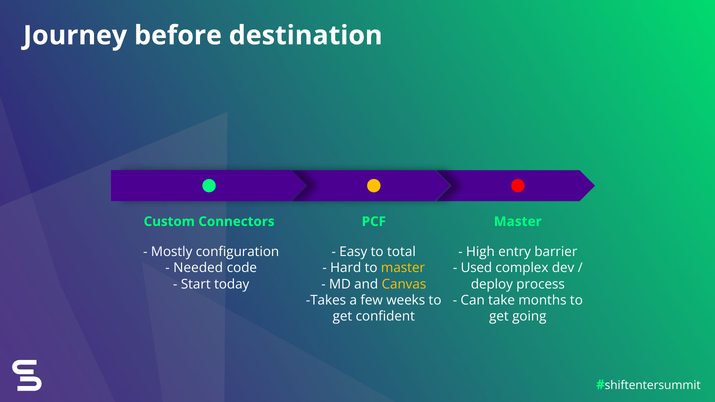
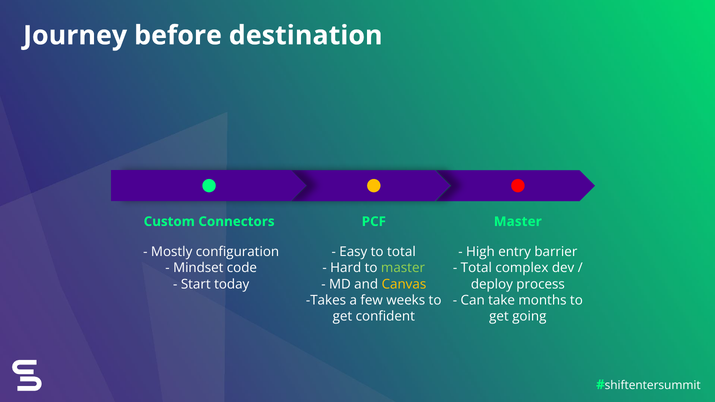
Needed: Needed -> Mindset (198, 268)
master colour: yellow -> light green (403, 268)
Used: Used -> Total (476, 268)
